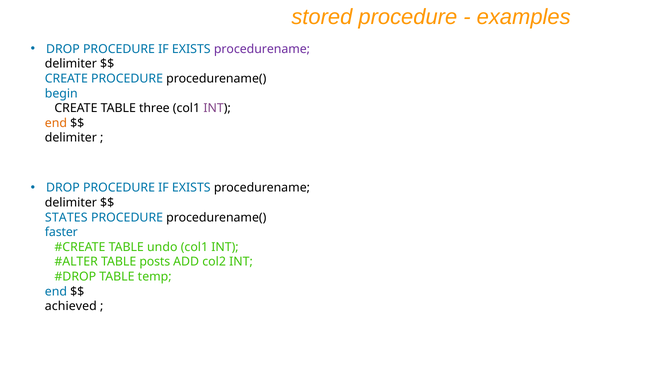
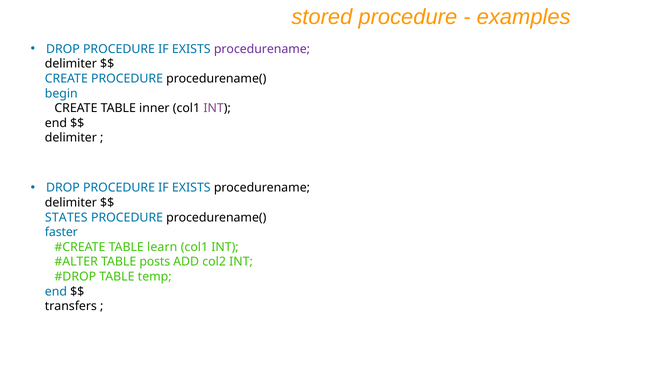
three: three -> inner (154, 108)
end colour: orange -> black (56, 123)
undo: undo -> learn (162, 247)
achieved: achieved -> transfers (71, 306)
